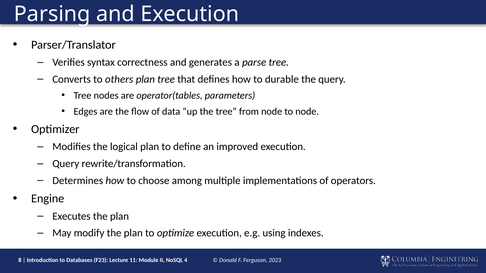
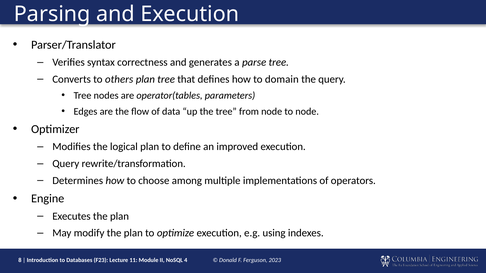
durable: durable -> domain (282, 79)
